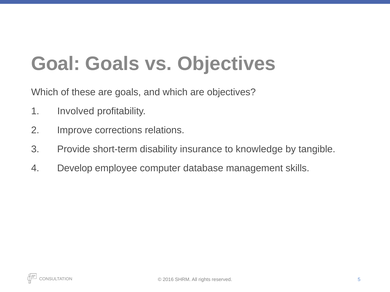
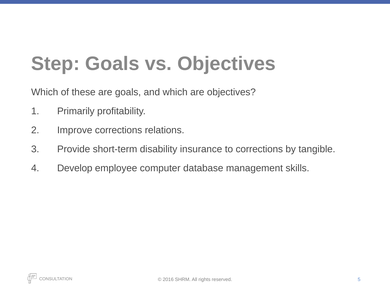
Goal: Goal -> Step (55, 64)
Involved: Involved -> Primarily (76, 111)
to knowledge: knowledge -> corrections (259, 149)
